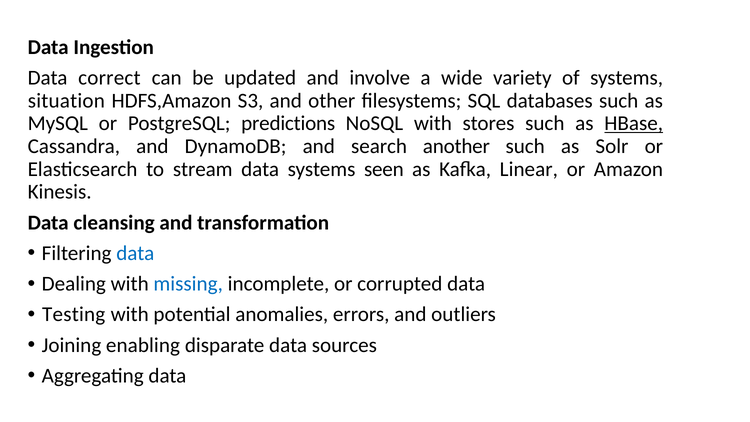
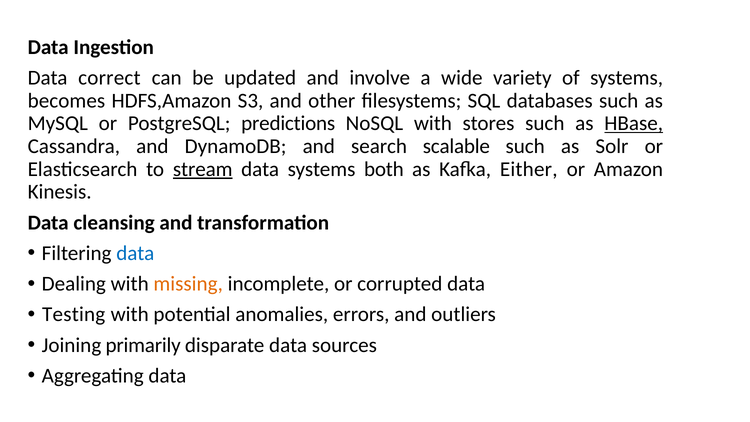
situation: situation -> becomes (66, 101)
another: another -> scalable (456, 146)
stream underline: none -> present (203, 169)
seen: seen -> both (384, 169)
Linear: Linear -> Either (529, 169)
missing colour: blue -> orange (188, 284)
enabling: enabling -> primarily (143, 345)
